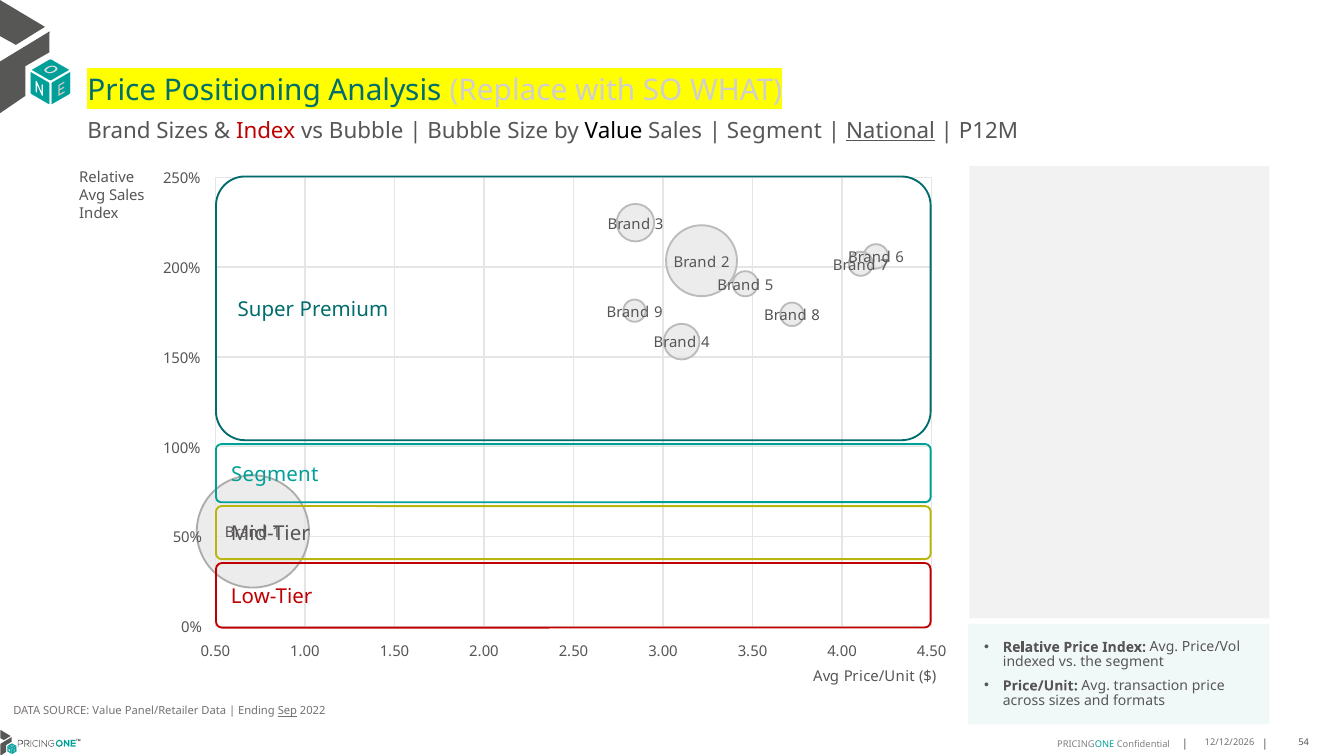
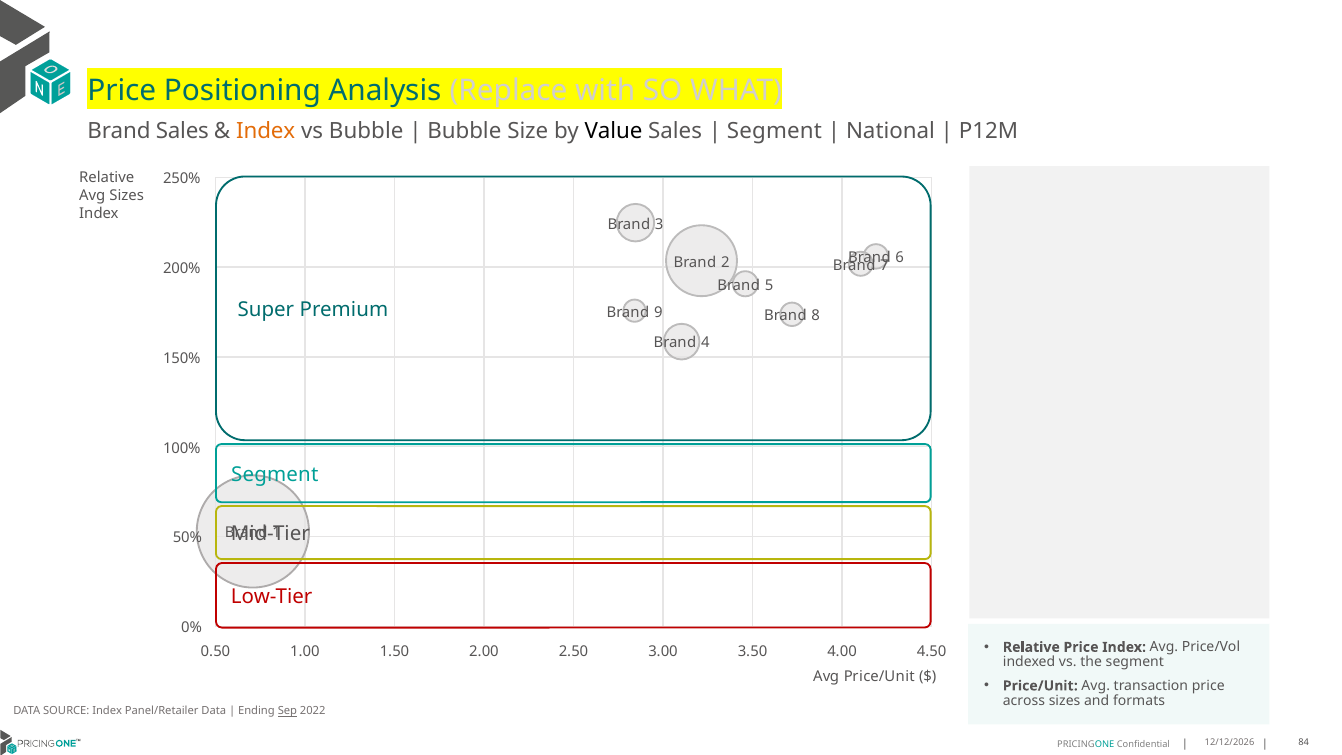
Brand Sizes: Sizes -> Sales (182, 131)
Index colour: red -> orange (266, 131)
National underline: present -> none (890, 131)
Avg Sales: Sales -> Sizes (127, 195)
SOURCE Value: Value -> Index (107, 711)
54: 54 -> 84 (1304, 742)
